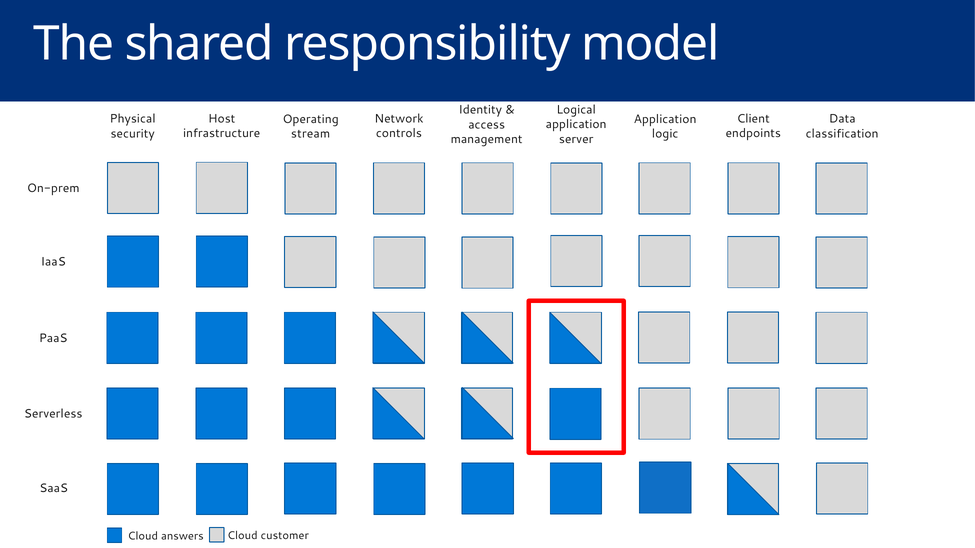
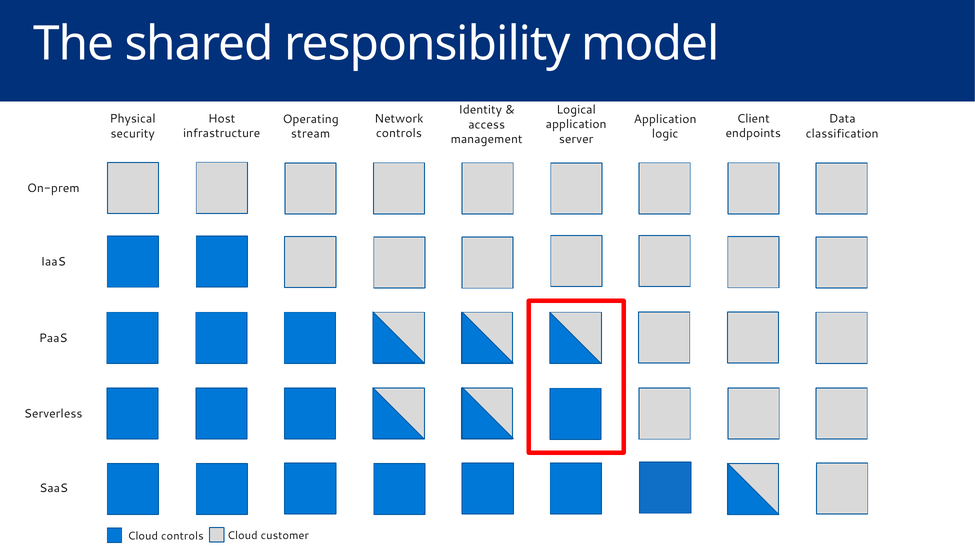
Cloud answers: answers -> controls (182, 536)
